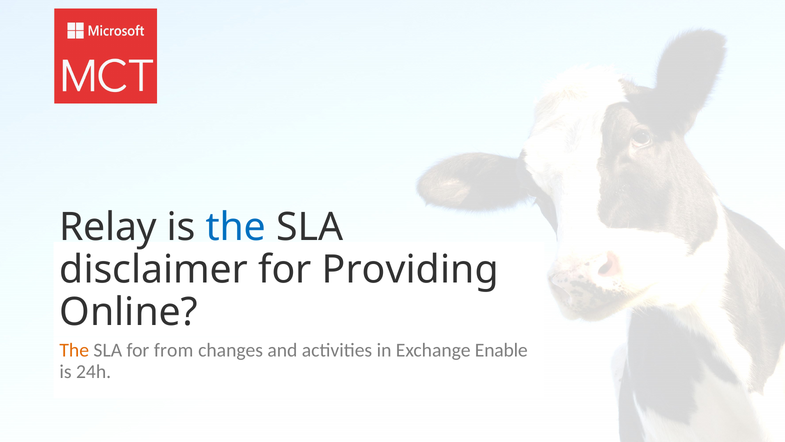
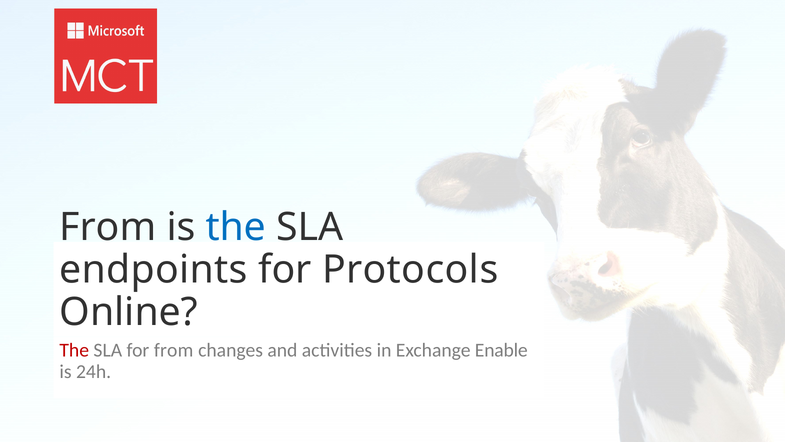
Relay: Relay -> From (108, 227)
disclaimer: disclaimer -> endpoints (154, 270)
Providing: Providing -> Protocols (410, 270)
The colour: orange -> red (74, 350)
